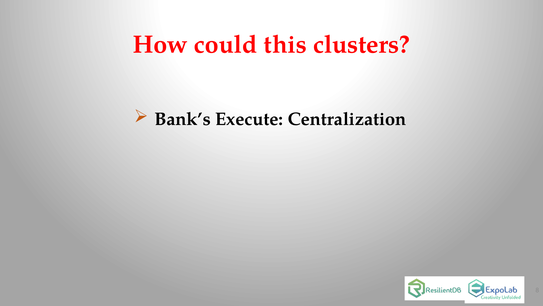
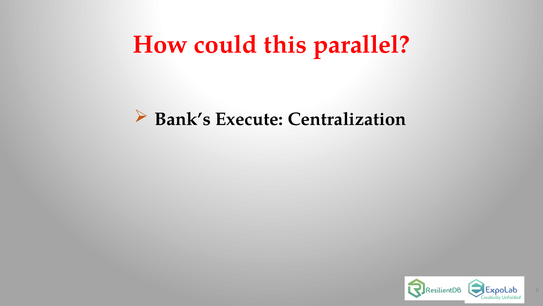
clusters: clusters -> parallel (362, 45)
